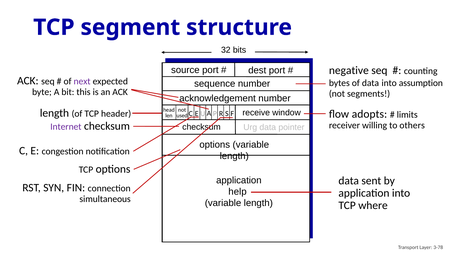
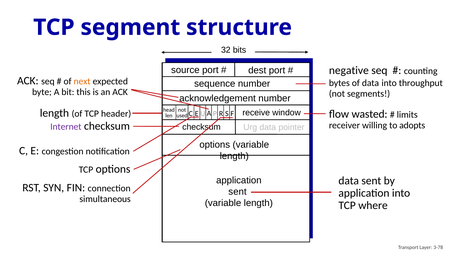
next colour: purple -> orange (82, 81)
assumption: assumption -> throughput (421, 83)
adopts: adopts -> wasted (370, 114)
others: others -> adopts (412, 125)
help: help -> sent (238, 192)
